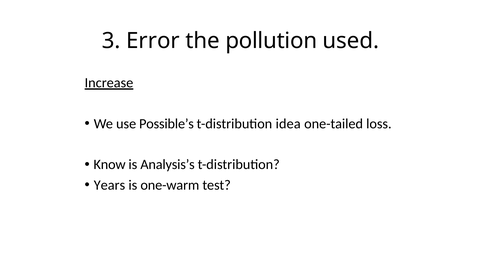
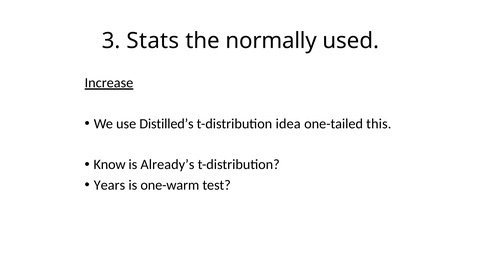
Error: Error -> Stats (153, 41)
pollution: pollution -> normally (271, 41)
Possible’s: Possible’s -> Distilled’s (166, 124)
loss: loss -> this (379, 124)
Analysis’s: Analysis’s -> Already’s (167, 165)
